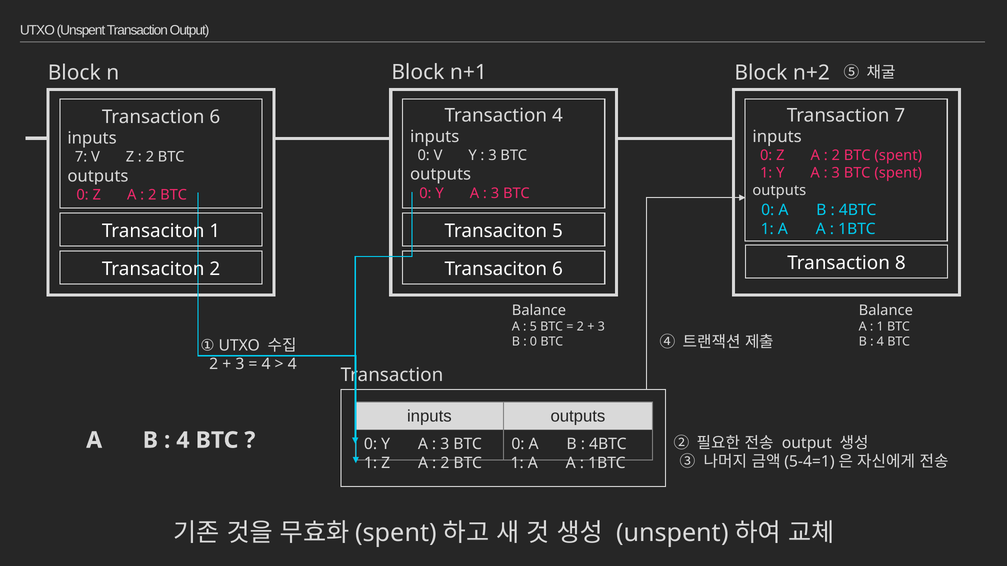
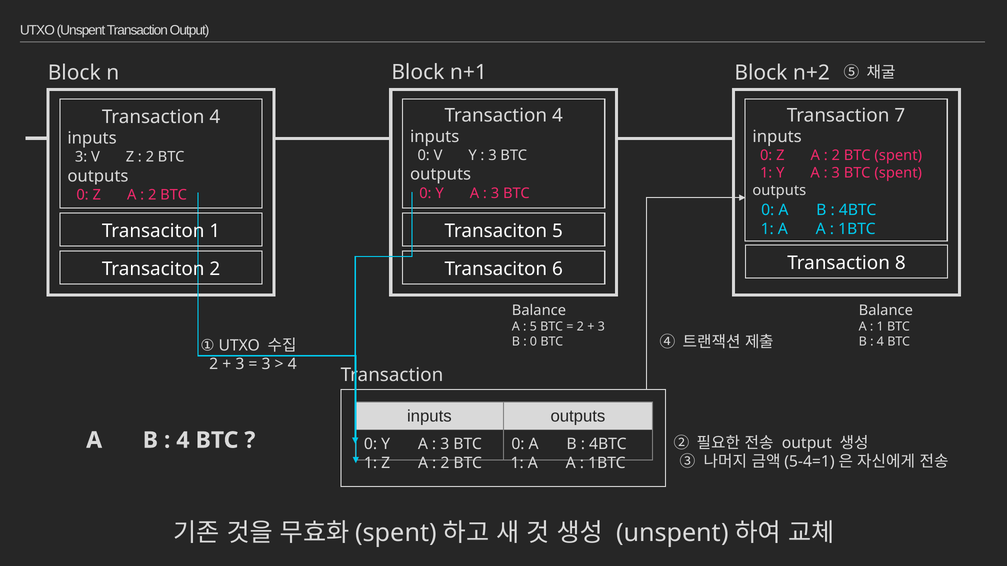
6: 6 -> 4 (215, 117)
7: 7 -> 3 (81, 157)
4: 4 -> 3 (266, 365)
